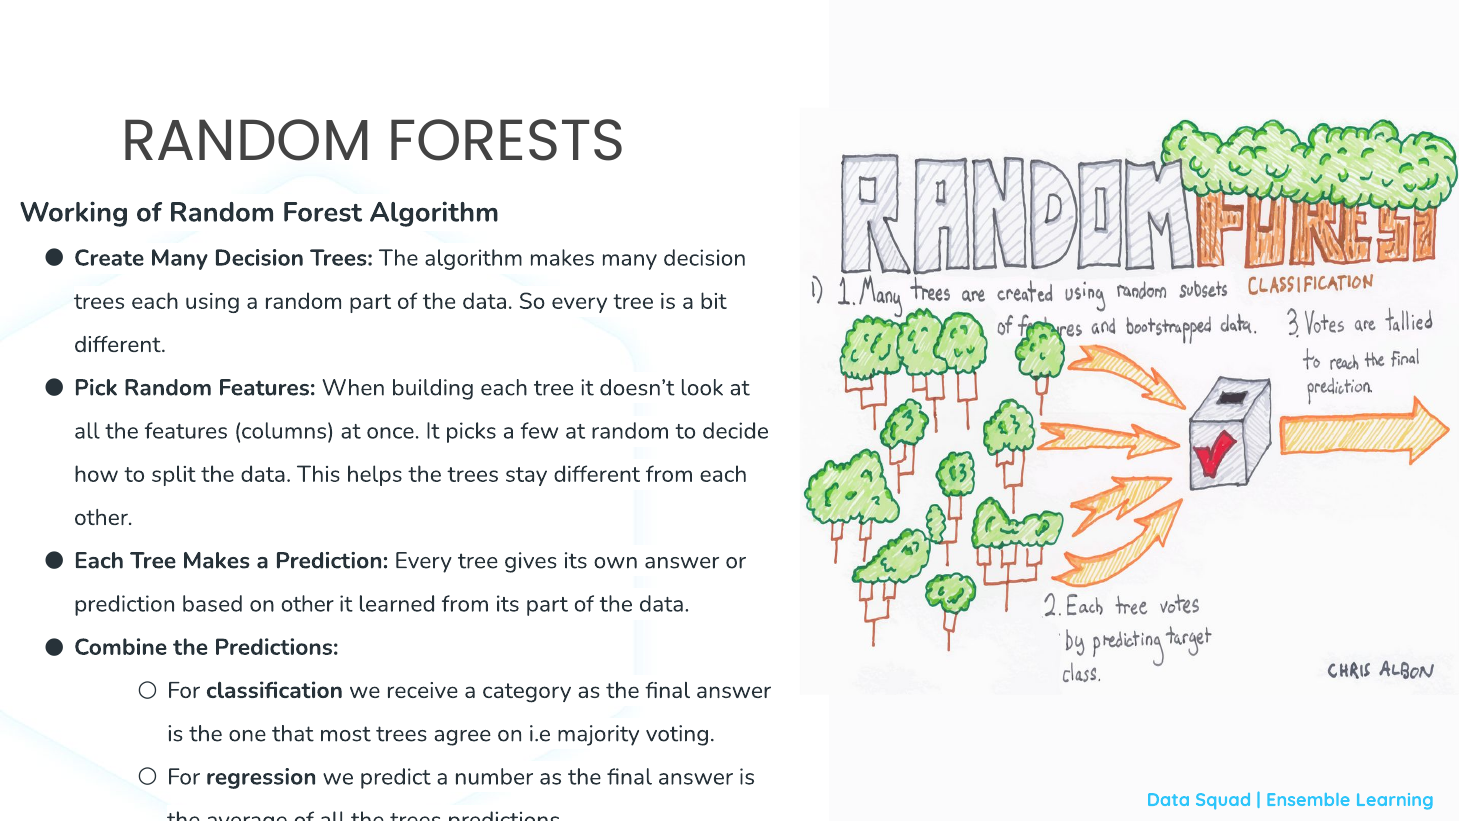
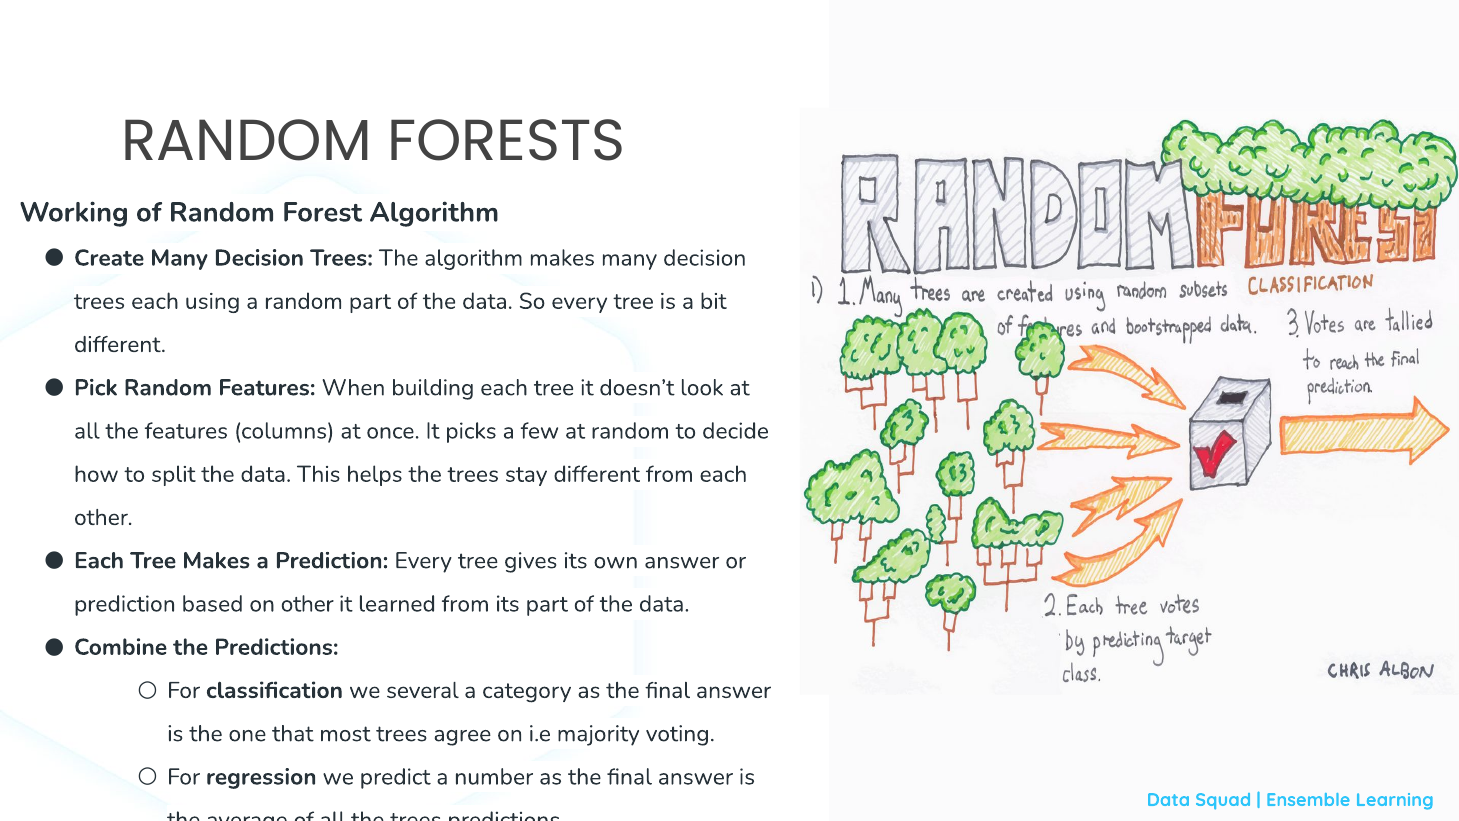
receive: receive -> several (422, 690)
